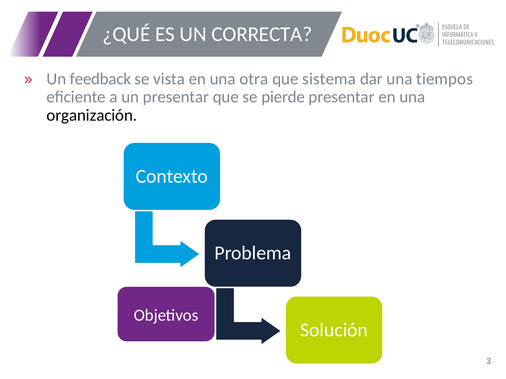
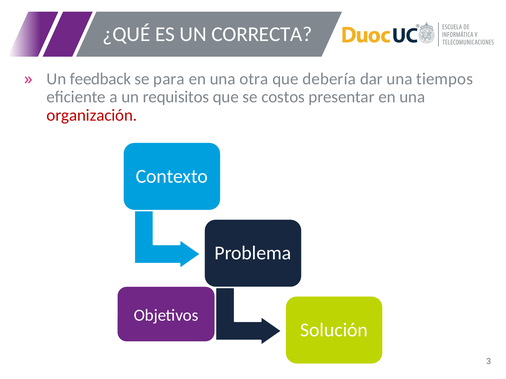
vista: vista -> para (169, 79)
sistema: sistema -> debería (329, 79)
un presentar: presentar -> requisitos (176, 97)
pierde: pierde -> costos (283, 97)
organización colour: black -> red (92, 115)
